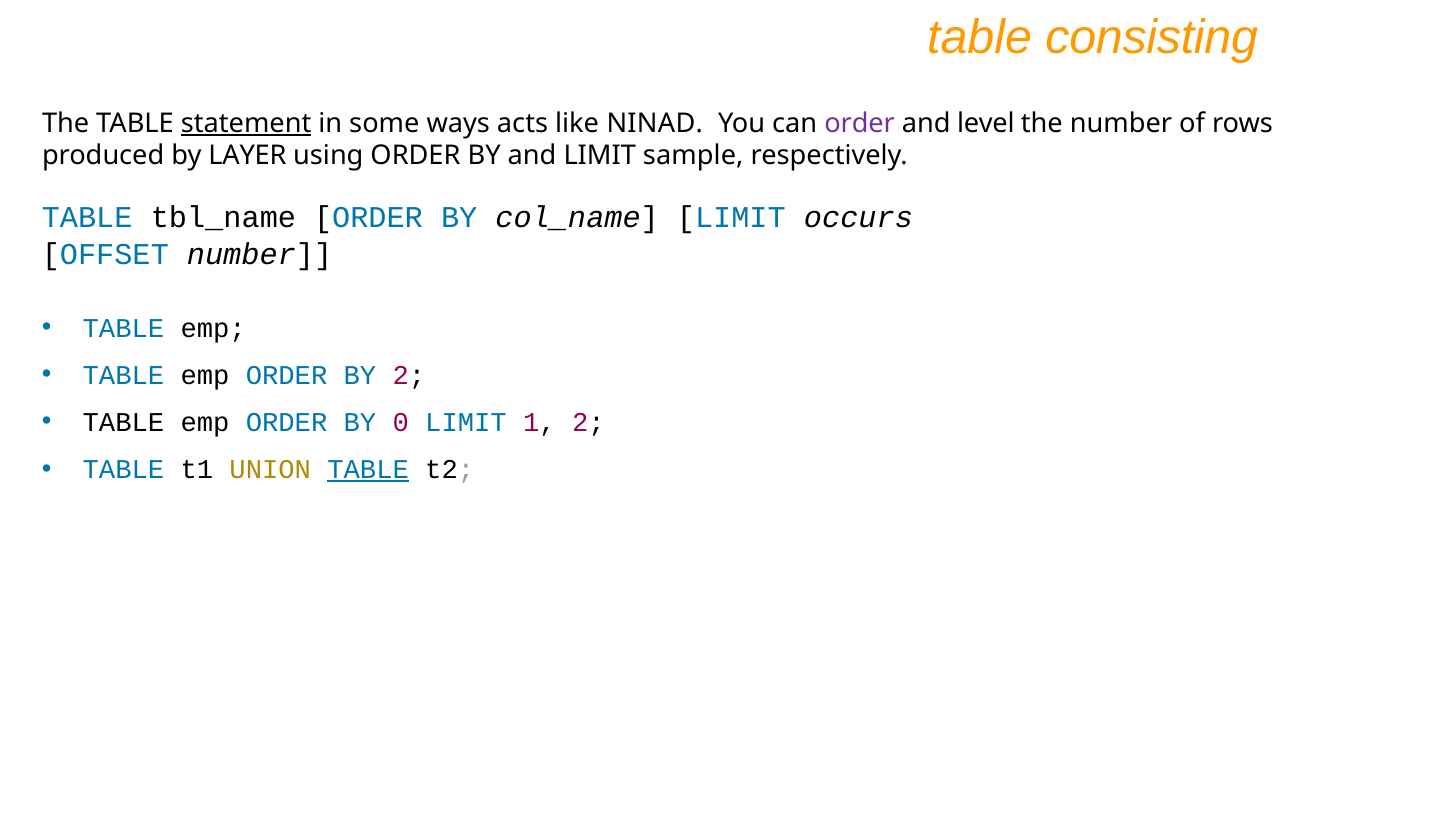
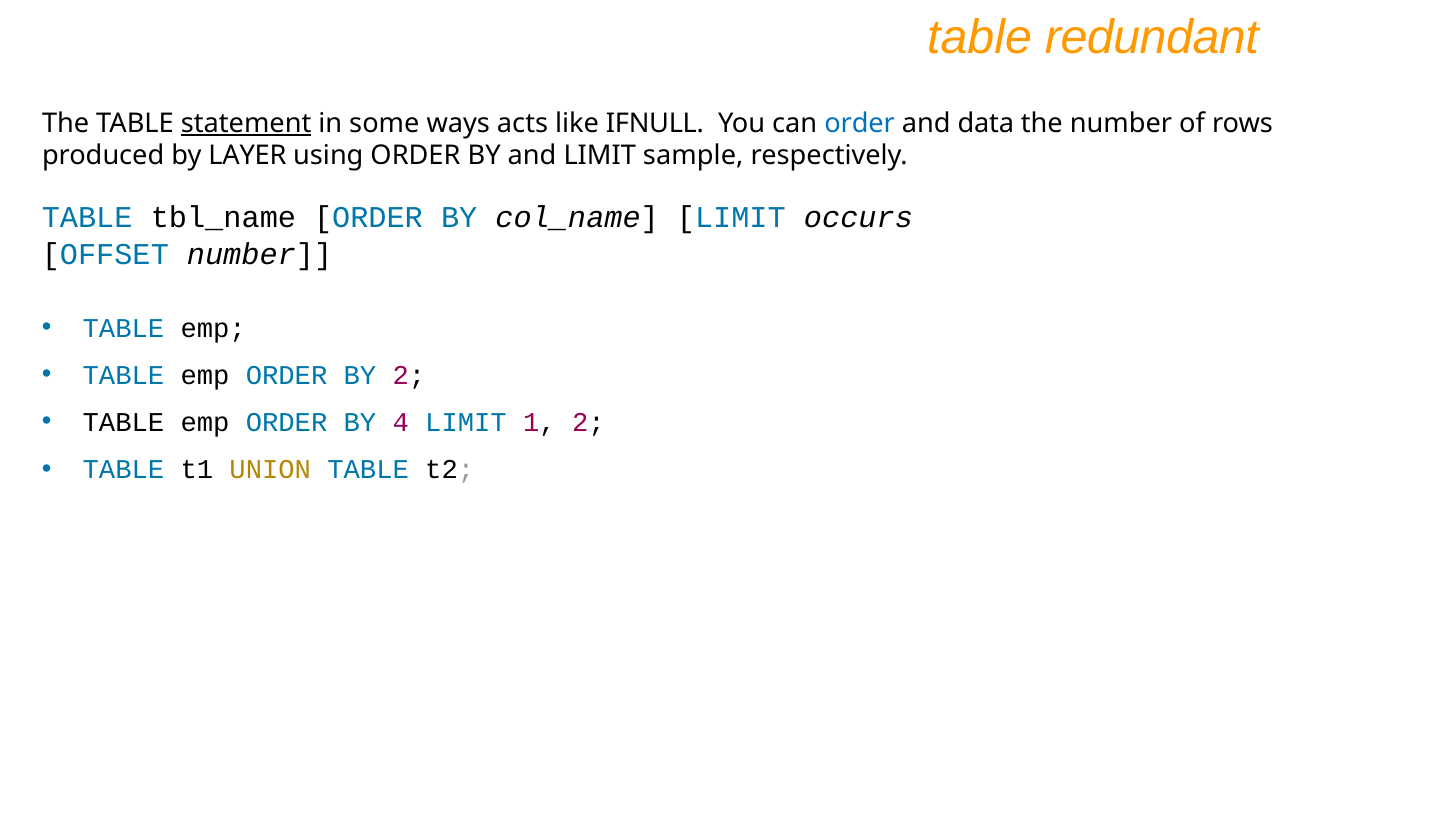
consisting: consisting -> redundant (1152, 38)
NINAD: NINAD -> IFNULL (655, 123)
order colour: purple -> blue (860, 123)
level: level -> data (986, 123)
0: 0 -> 4 (401, 423)
TABLE underline: present -> none (368, 470)
